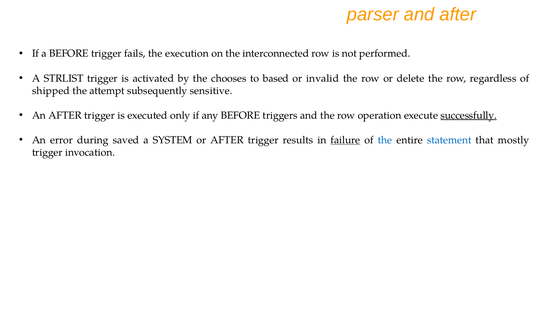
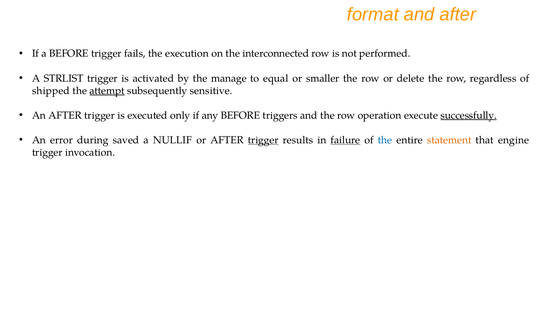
parser: parser -> format (373, 14)
chooses: chooses -> manage (229, 78)
based: based -> equal (276, 78)
invalid: invalid -> smaller (323, 78)
attempt underline: none -> present (107, 91)
SYSTEM: SYSTEM -> NULLIF (173, 140)
trigger underline: none -> present (263, 140)
statement colour: blue -> orange (449, 140)
mostly: mostly -> engine (514, 140)
